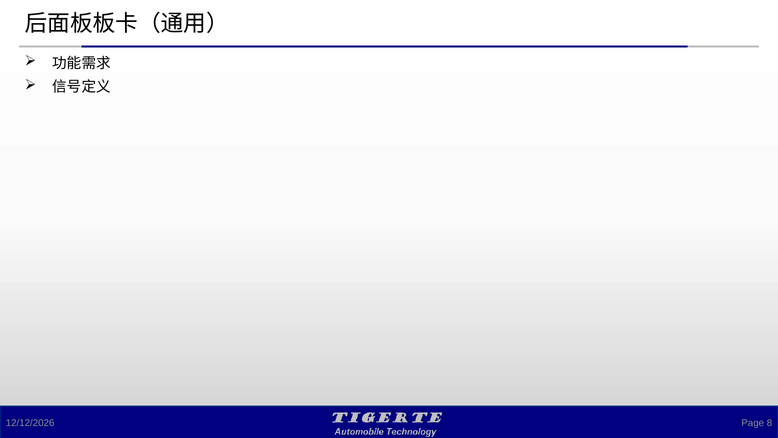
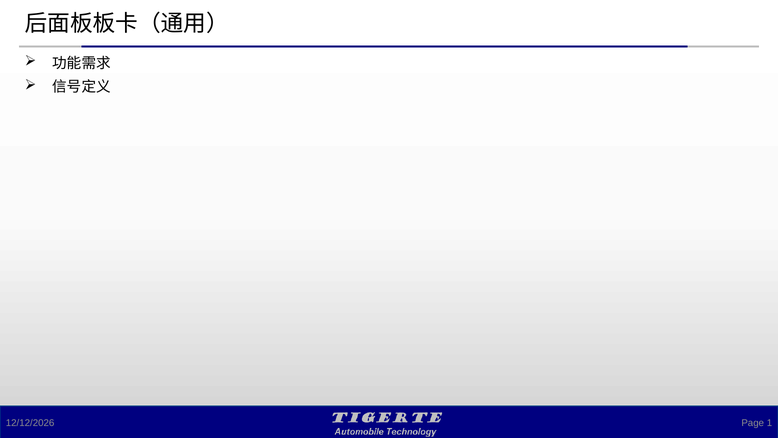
8: 8 -> 1 (770, 423)
